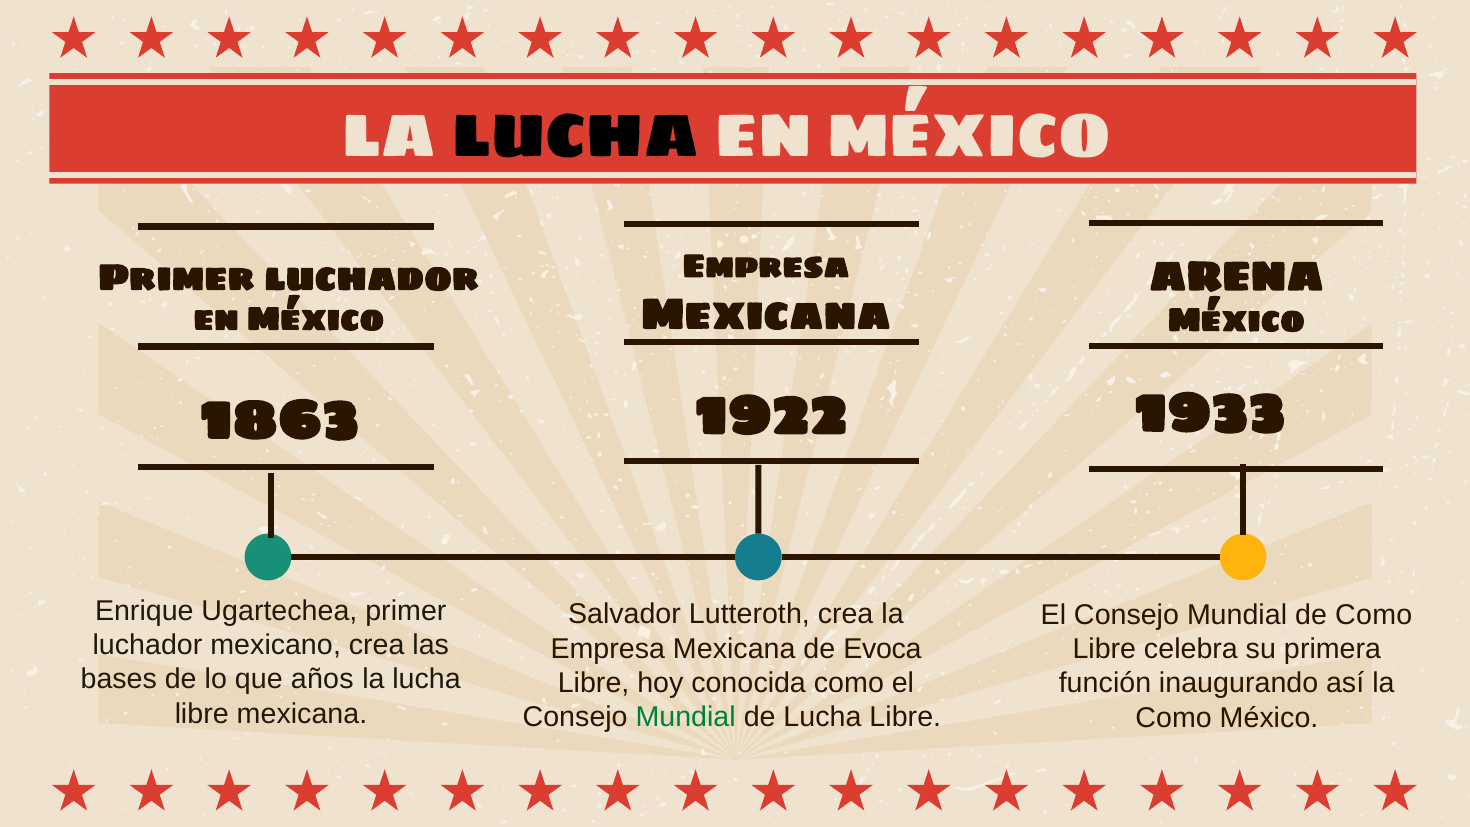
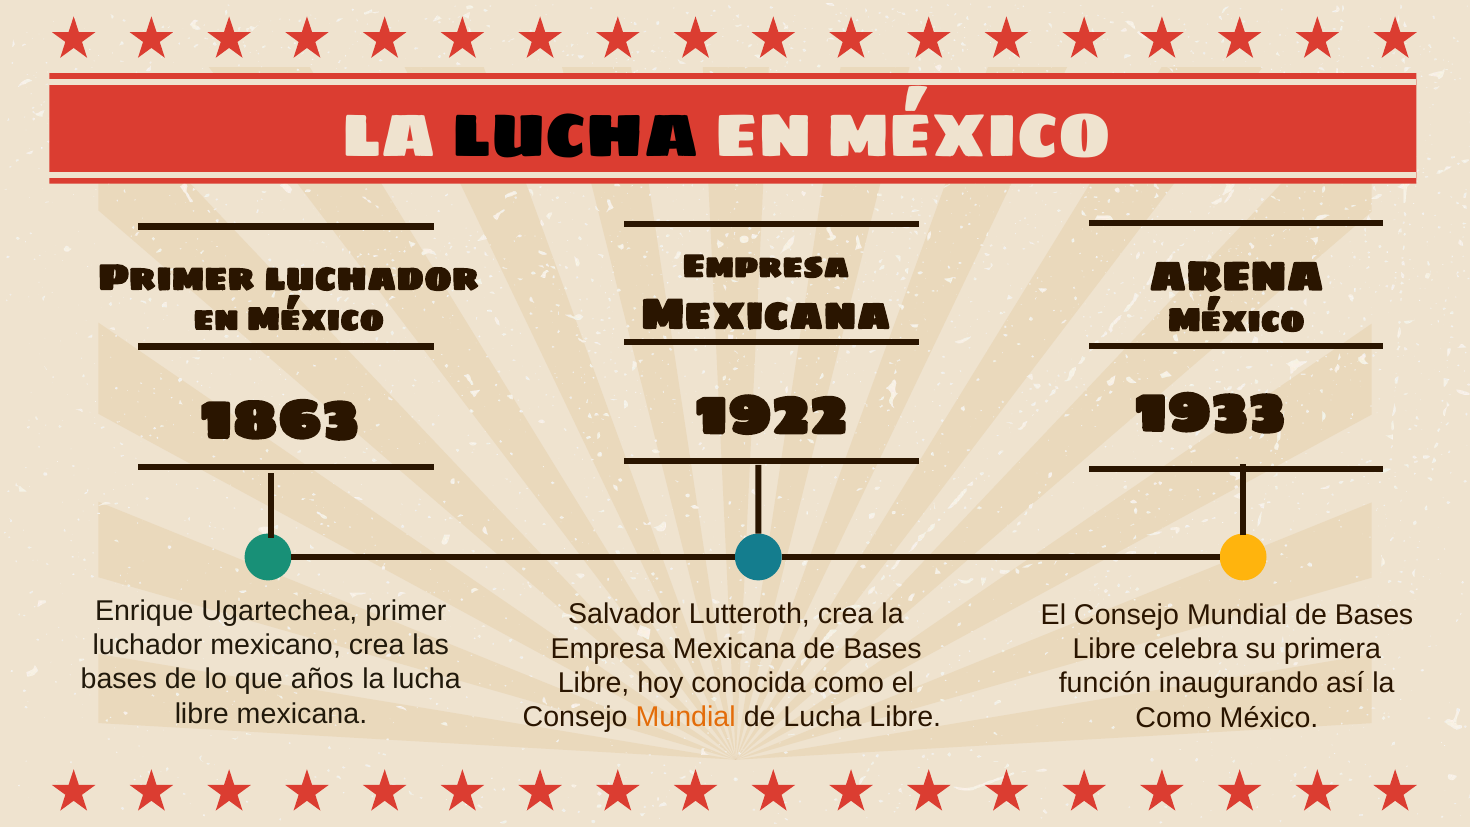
Mundial de Como: Como -> Bases (1374, 615)
Mexicana de Evoca: Evoca -> Bases (882, 649)
Mundial colour: green -> orange (686, 717)
